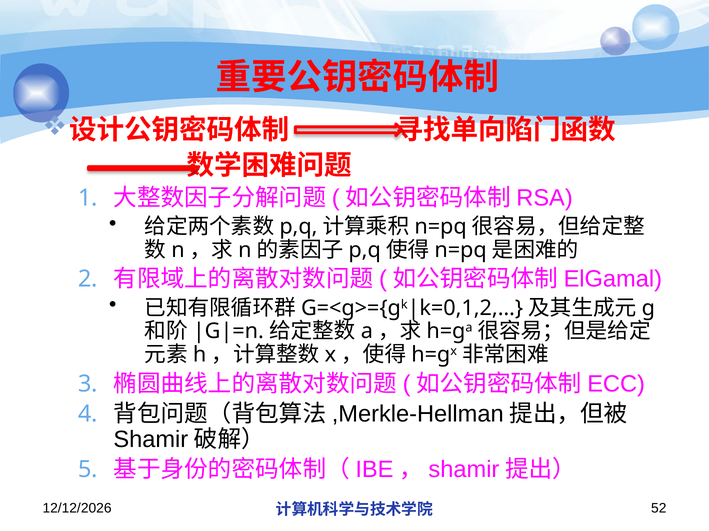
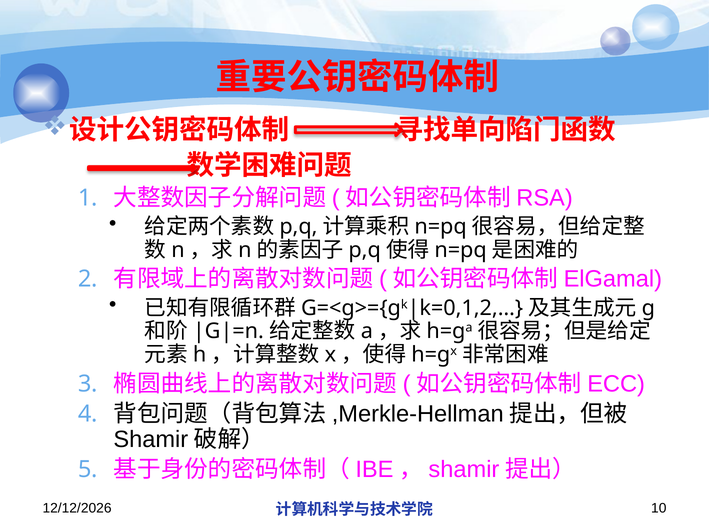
52: 52 -> 10 (659, 509)
